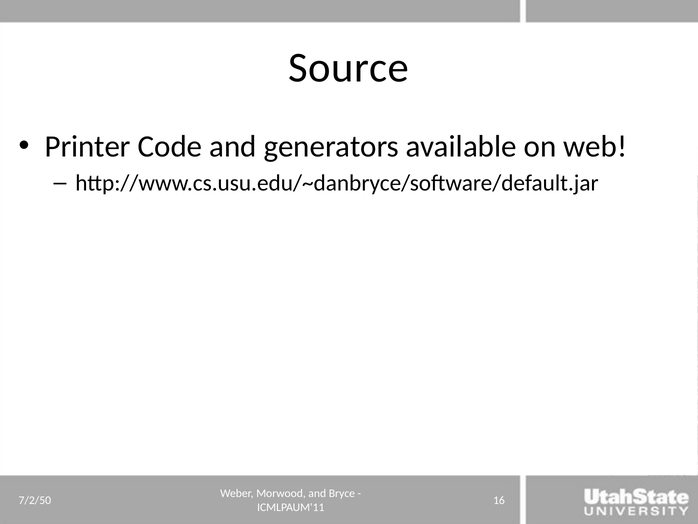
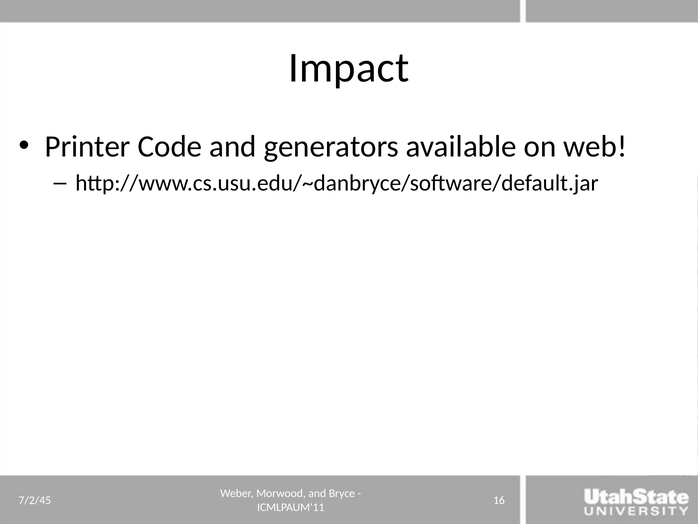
Source: Source -> Impact (349, 68)
7/2/50: 7/2/50 -> 7/2/45 (35, 500)
